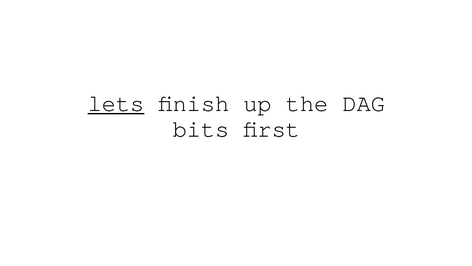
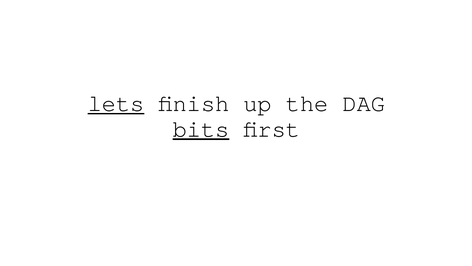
bits underline: none -> present (201, 129)
